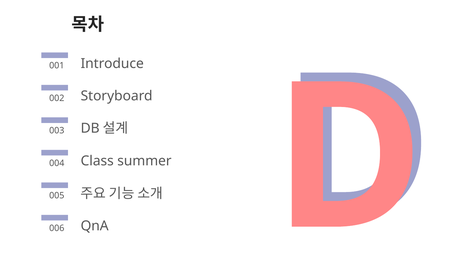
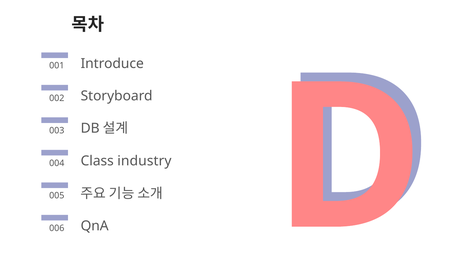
summer: summer -> industry (144, 161)
